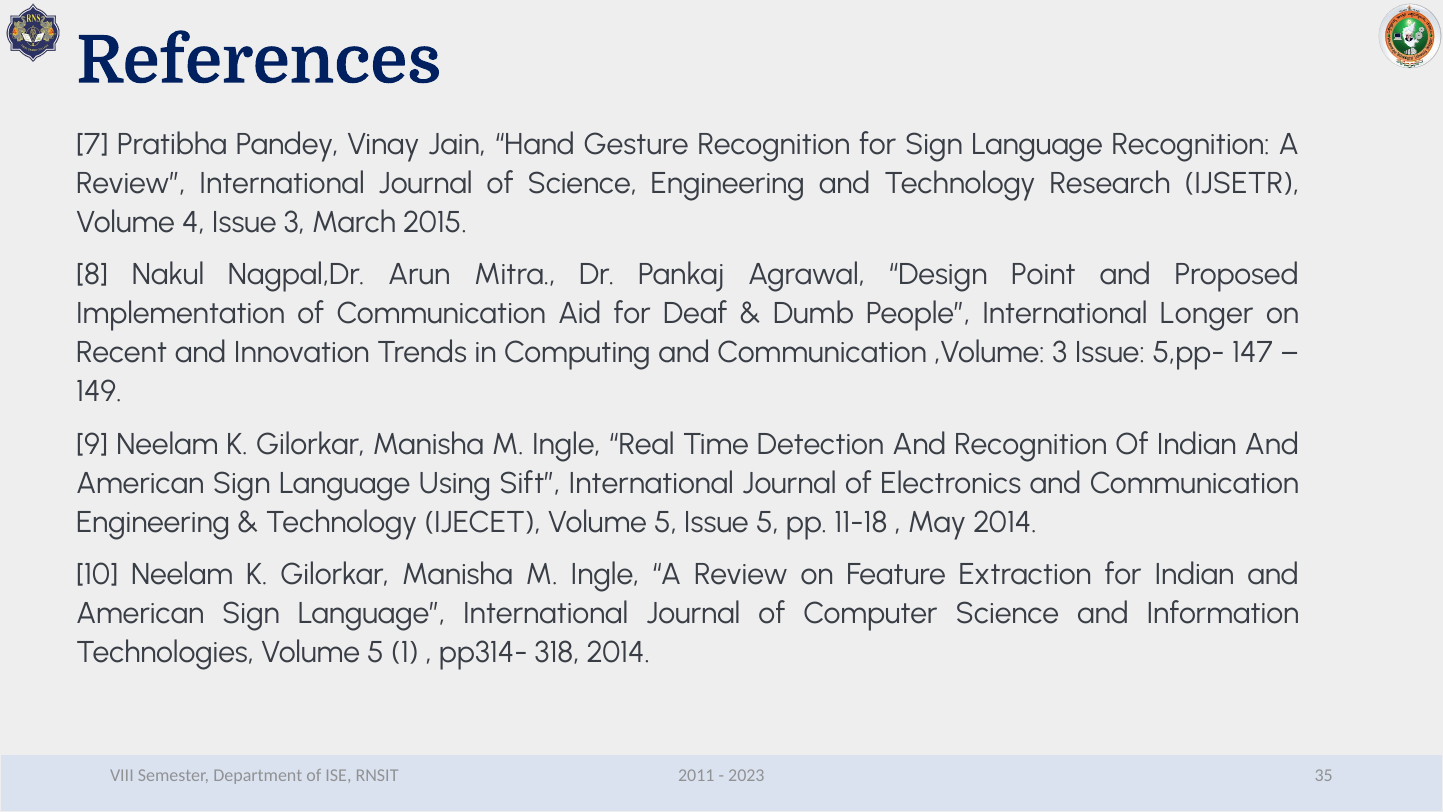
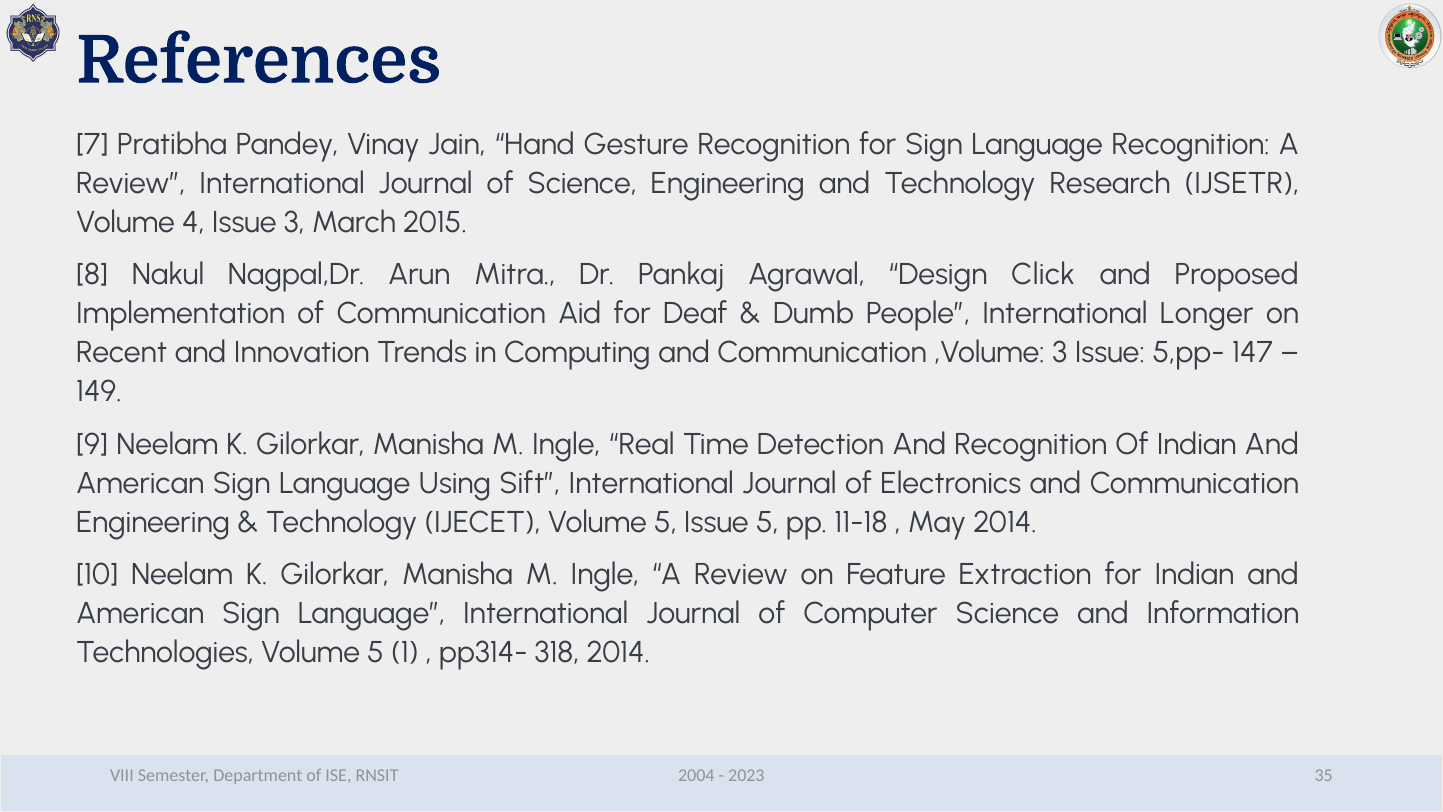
Point: Point -> Click (1043, 275)
2011: 2011 -> 2004 (696, 775)
